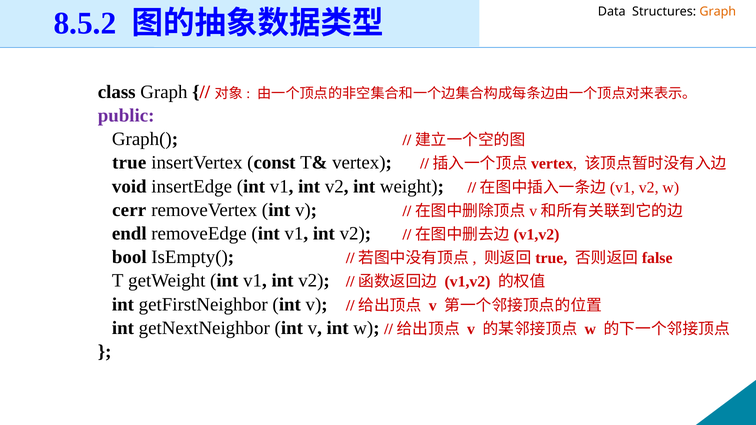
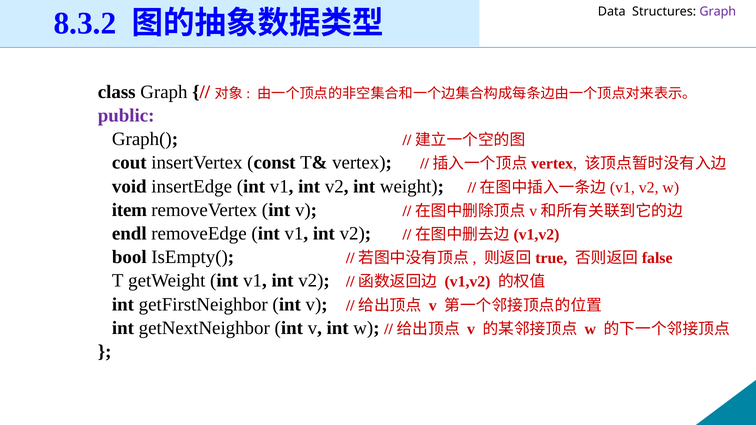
Graph colour: orange -> purple (718, 12)
8.5.2: 8.5.2 -> 8.3.2 (85, 23)
true: true -> cout (129, 163)
cerr: cerr -> item (129, 210)
